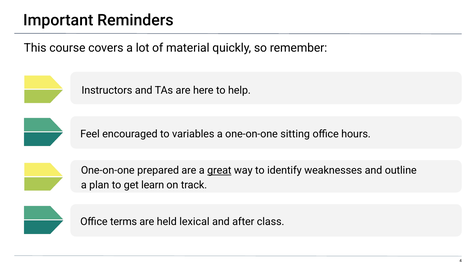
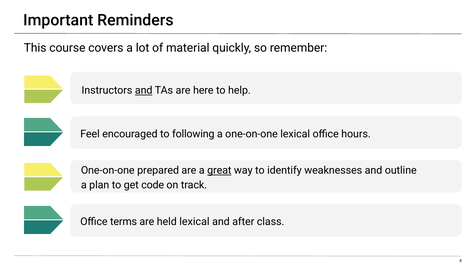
and underline: none -> present (144, 90)
variables: variables -> following (193, 134)
one-on-one sitting: sitting -> lexical (295, 134)
learn: learn -> code (153, 185)
